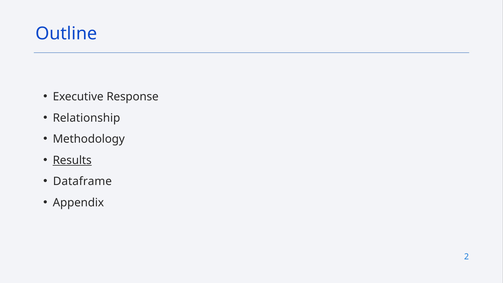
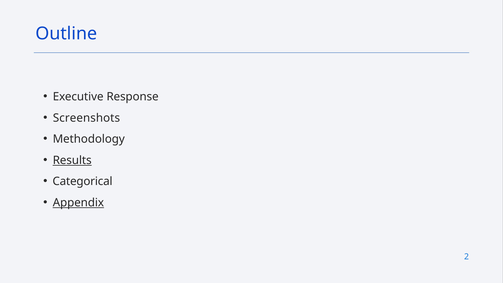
Relationship: Relationship -> Screenshots (86, 118)
Dataframe: Dataframe -> Categorical (83, 181)
Appendix underline: none -> present (78, 203)
